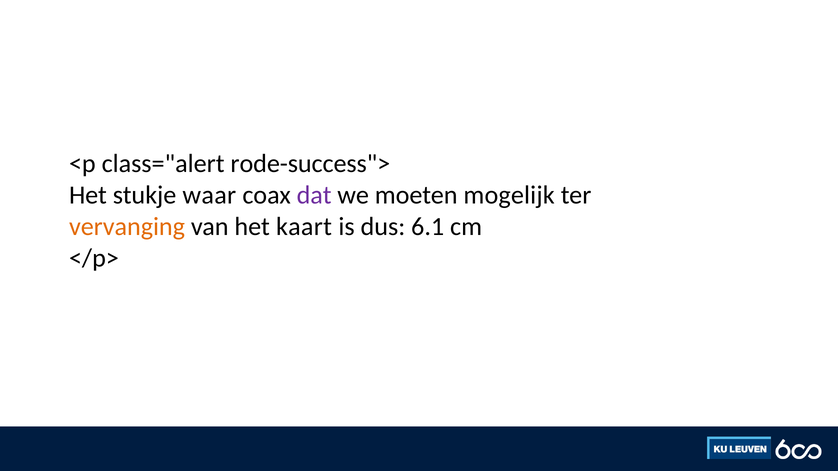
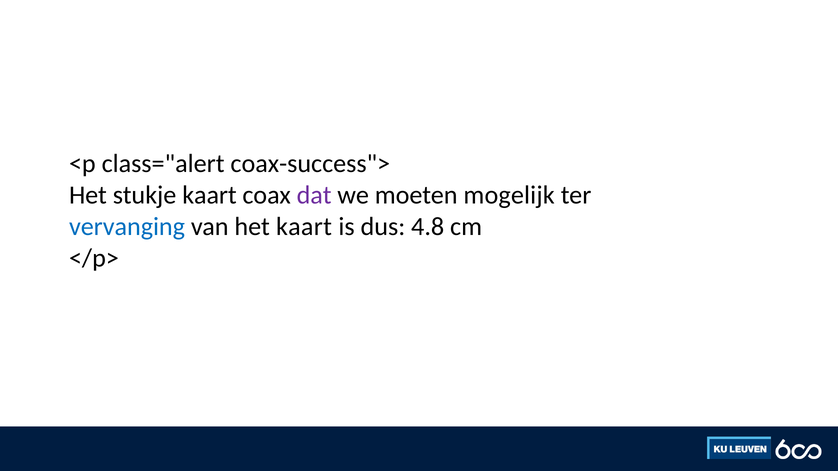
rode-success">: rode-success"> -> coax-success"> (310, 164)
stukje waar: waar -> kaart (210, 195)
vervanging colour: orange -> blue (127, 227)
6.1: 6.1 -> 4.8 (428, 227)
